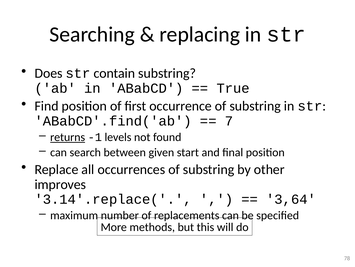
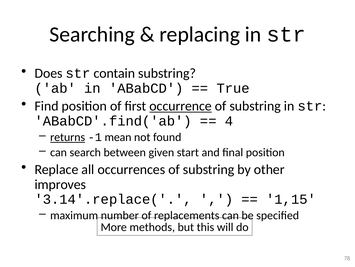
occurrence underline: none -> present (181, 106)
7: 7 -> 4 (229, 121)
levels: levels -> mean (118, 137)
3,64: 3,64 -> 1,15 (291, 199)
